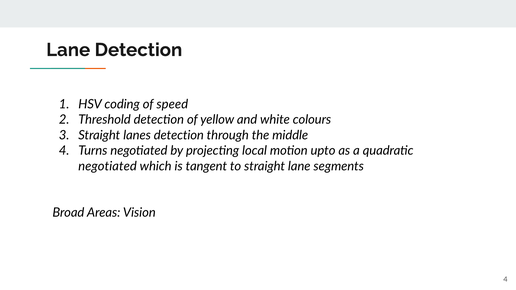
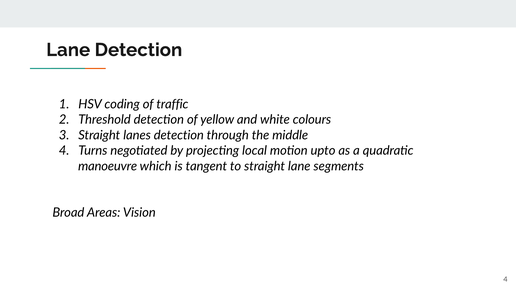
speed: speed -> traffic (172, 104)
negotiated: negotiated -> manoeuvre (108, 166)
